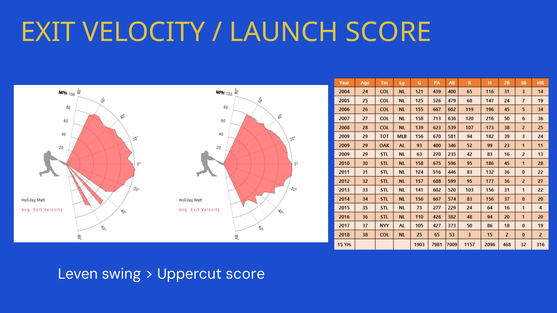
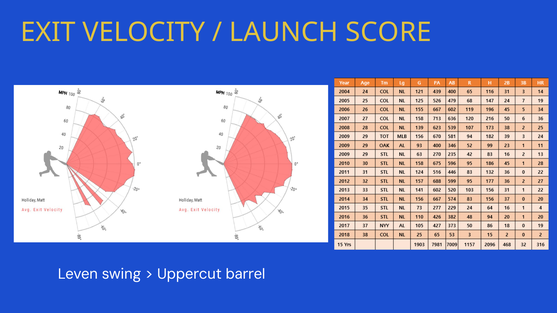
Uppercut score: score -> barrel (245, 274)
